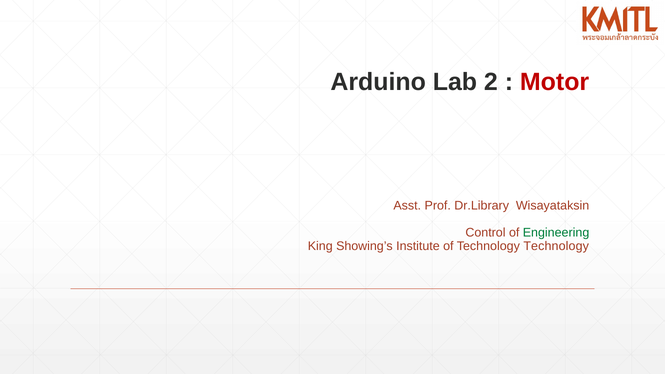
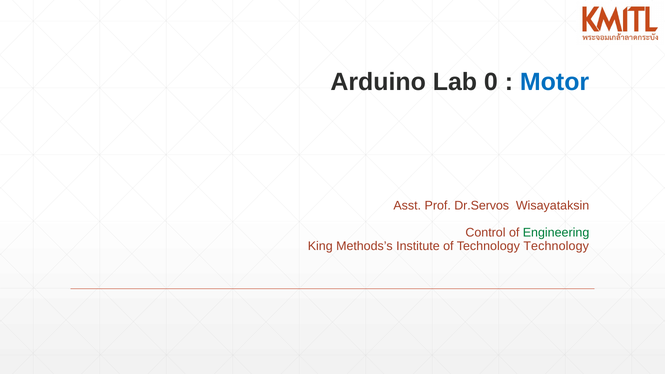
2: 2 -> 0 (491, 82)
Motor colour: red -> blue (555, 82)
Dr.Library: Dr.Library -> Dr.Servos (482, 206)
Showing’s: Showing’s -> Methods’s (364, 246)
